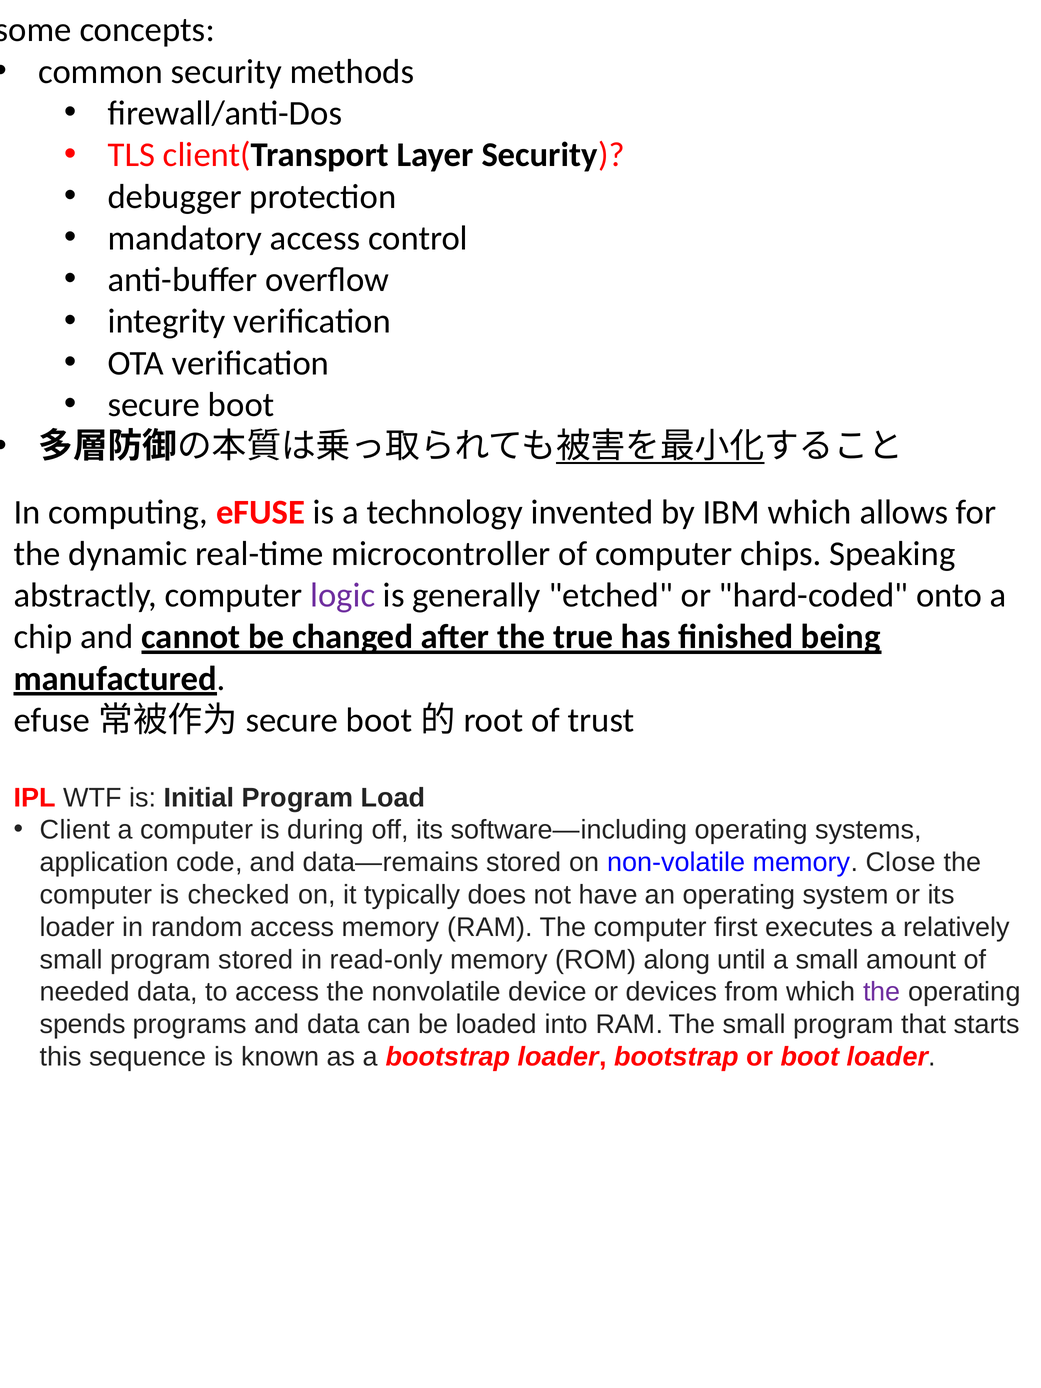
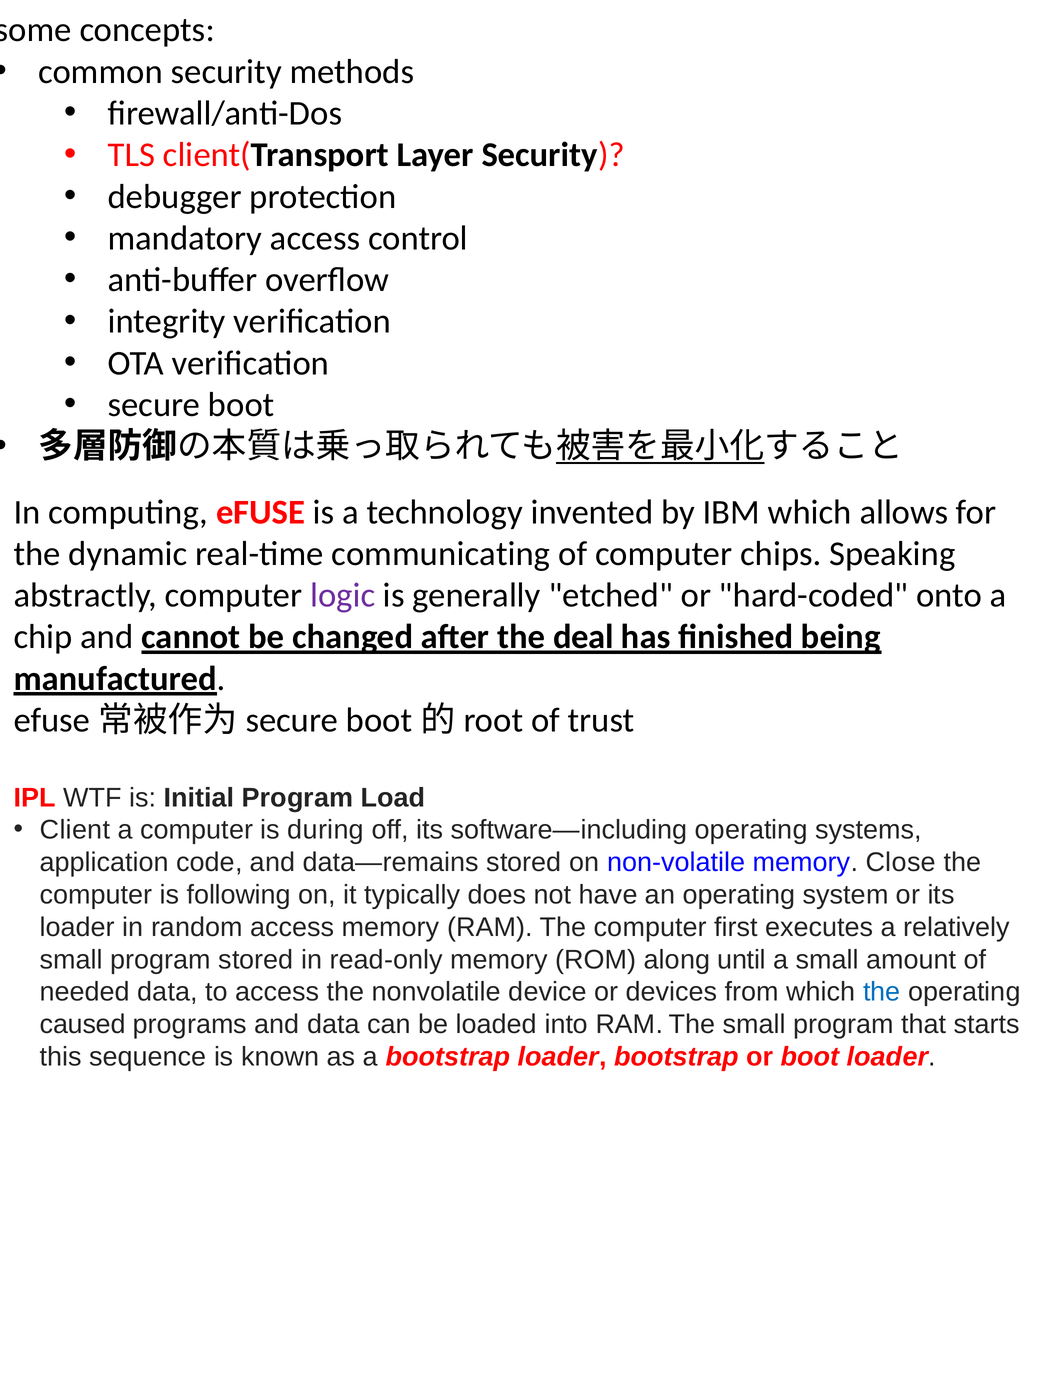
microcontroller: microcontroller -> communicating (441, 554)
true: true -> deal (583, 637)
checked: checked -> following (239, 895)
the colour: purple -> blue (882, 992)
spends: spends -> caused (83, 1024)
